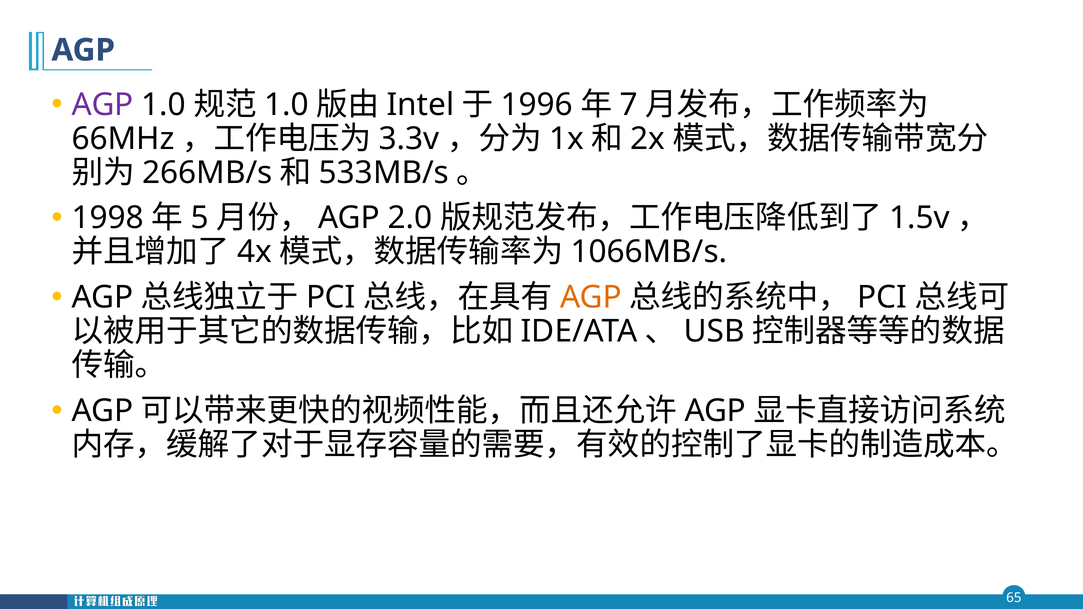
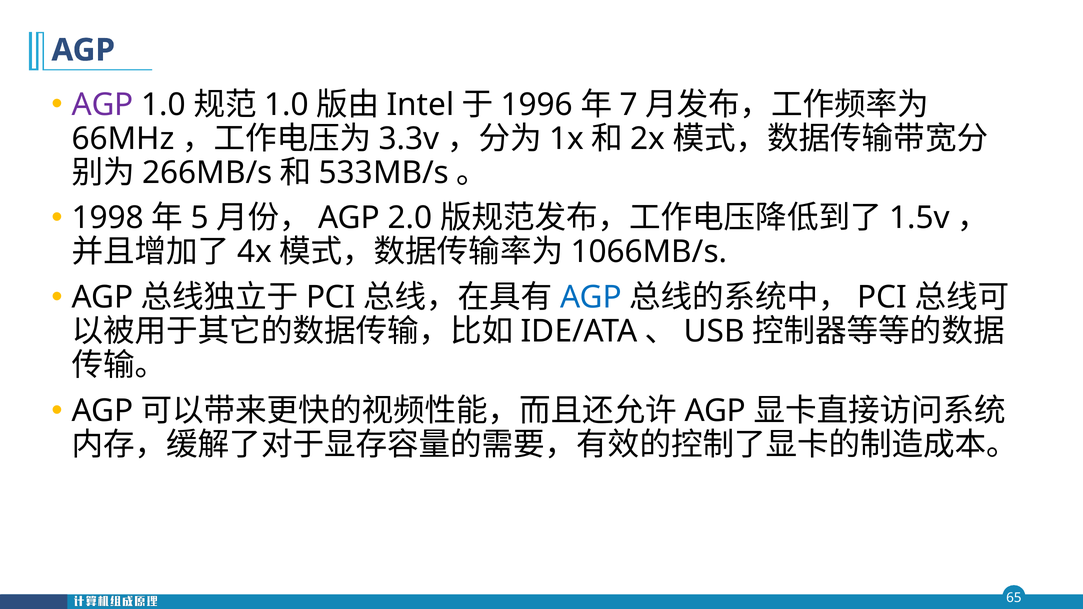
AGP colour: orange -> blue (591, 297)
